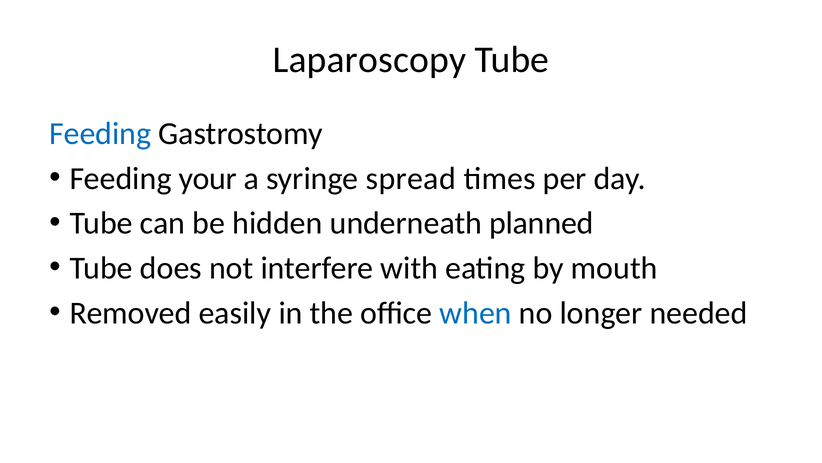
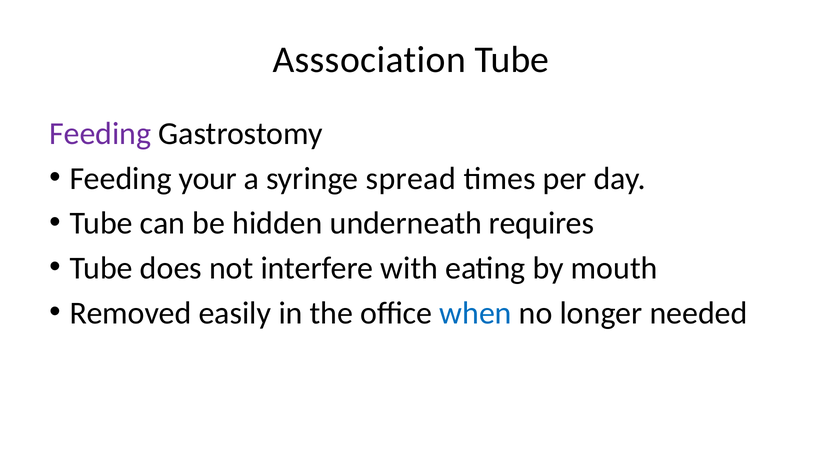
Laparoscopy: Laparoscopy -> Asssociation (369, 60)
Feeding colour: blue -> purple (100, 133)
planned: planned -> requires (541, 223)
